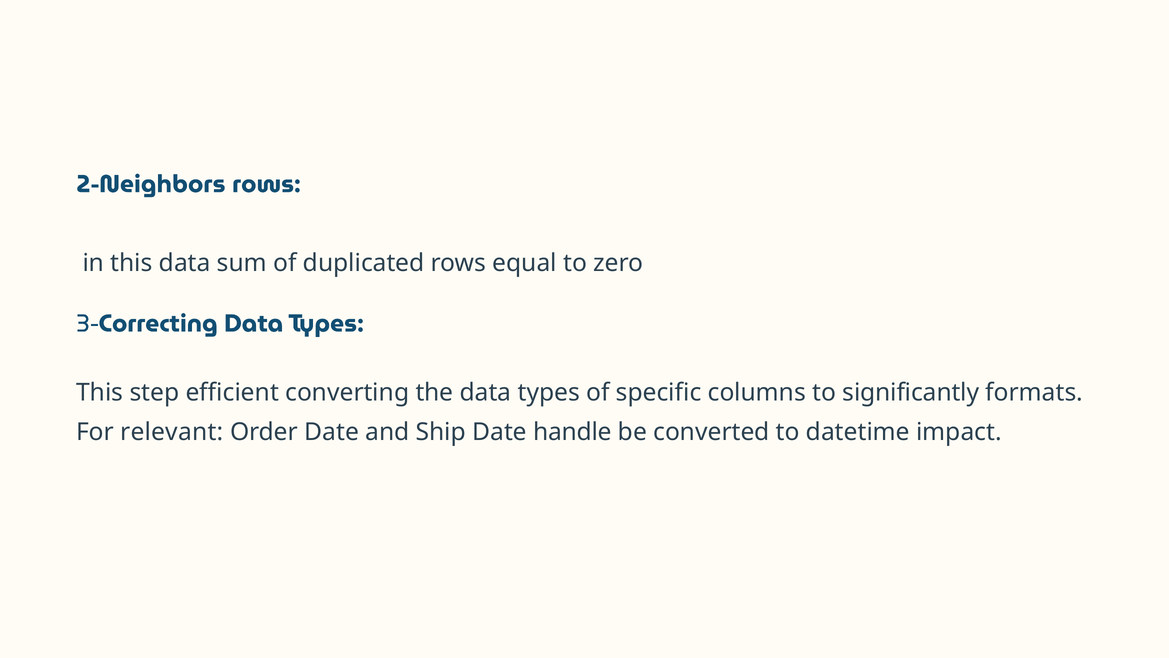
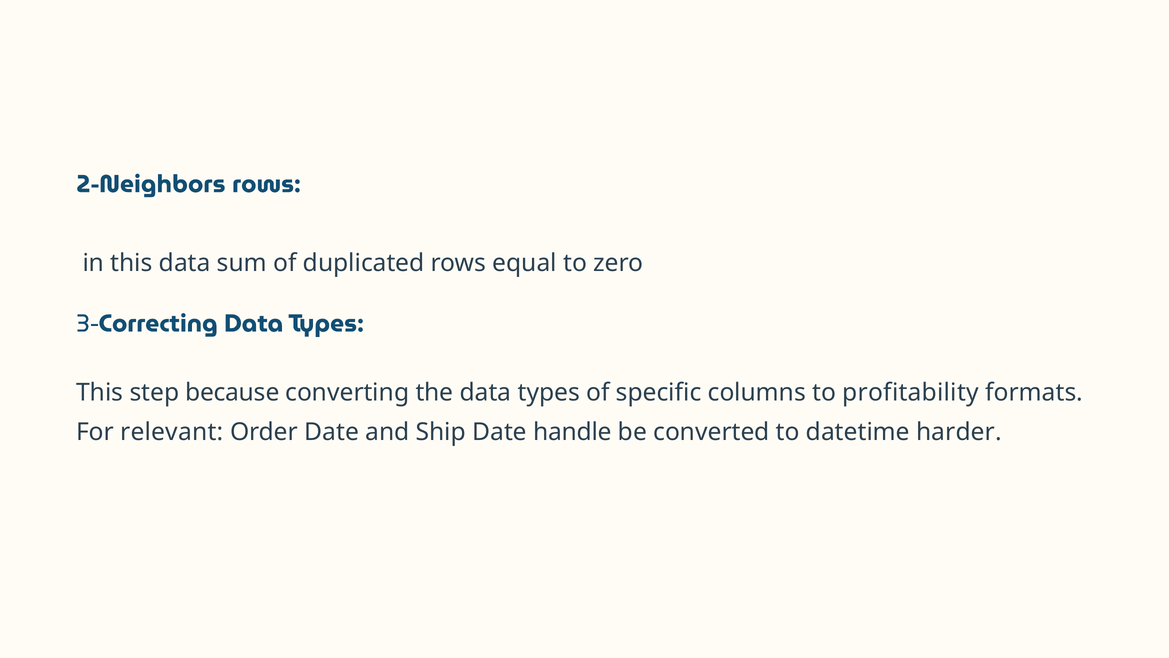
efficient: efficient -> because (232, 392)
significantly: significantly -> profitability (911, 392)
impact: impact -> harder (959, 432)
